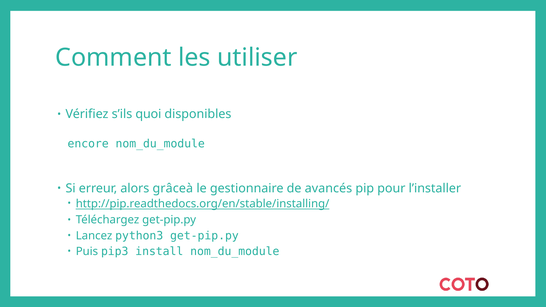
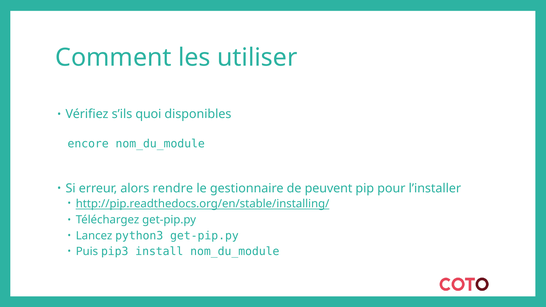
grâceà: grâceà -> rendre (173, 189)
avancés: avancés -> peuvent (329, 189)
